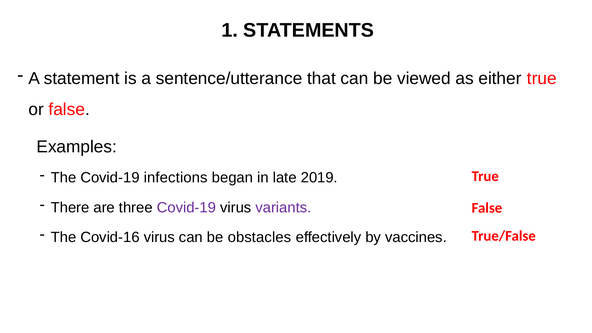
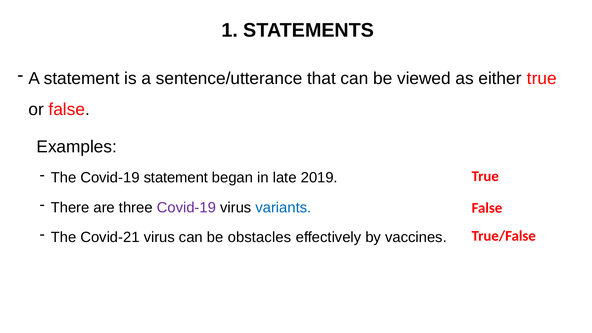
Covid-19 infections: infections -> statement (176, 178)
variants colour: purple -> blue (283, 207)
Covid-16: Covid-16 -> Covid-21 (110, 237)
